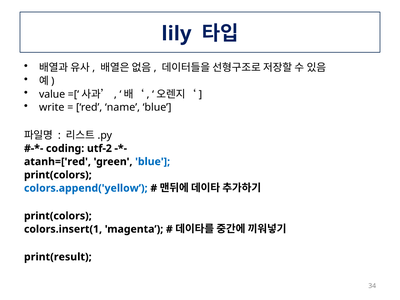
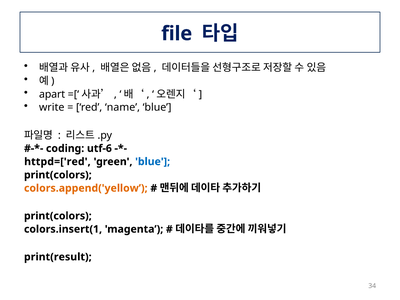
lily: lily -> file (177, 34)
value: value -> apart (52, 94)
utf-2: utf-2 -> utf-6 (99, 148)
atanh=['red: atanh=['red -> httpd=['red (57, 162)
colors.append('yellow colour: blue -> orange (86, 188)
